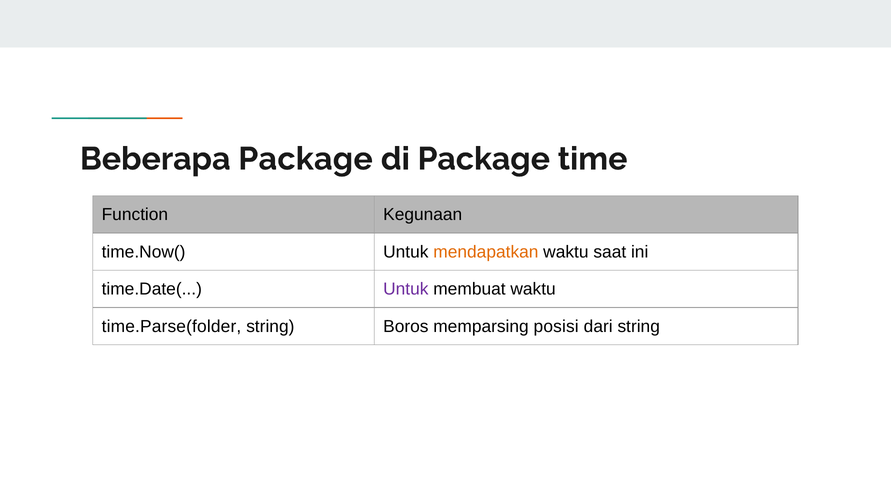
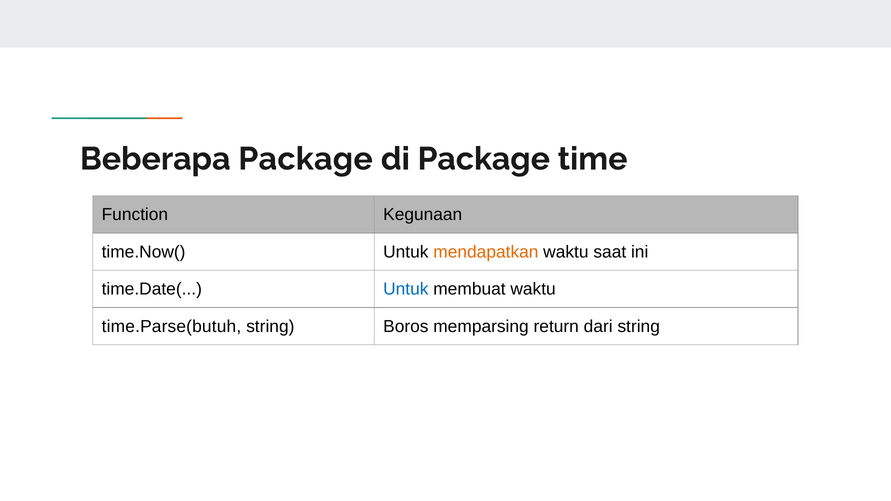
Untuk colour: purple -> blue (406, 289)
time.Parse(folder: time.Parse(folder -> time.Parse(butuh (171, 327)
posisi: posisi -> return (556, 327)
